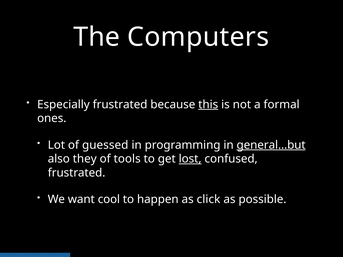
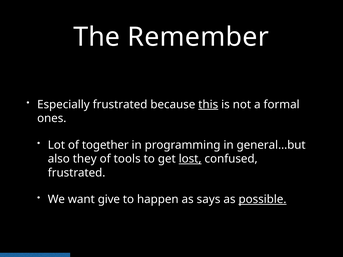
Computers: Computers -> Remember (198, 37)
guessed: guessed -> together (105, 145)
general…but underline: present -> none (271, 145)
cool: cool -> give (109, 200)
click: click -> says (209, 200)
possible underline: none -> present (262, 200)
